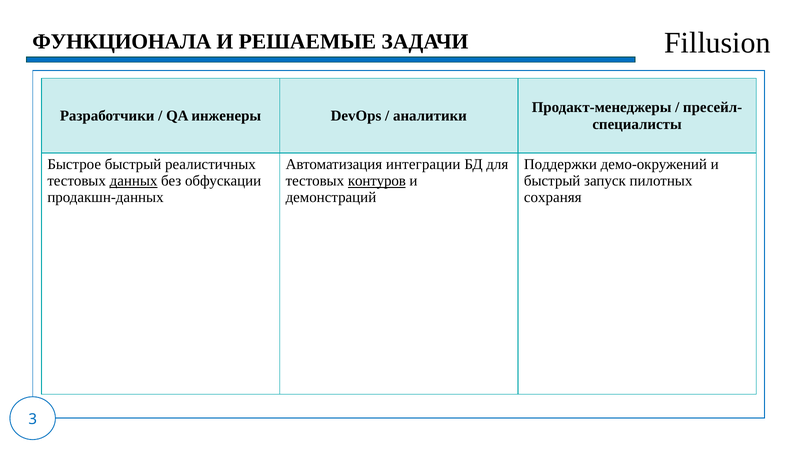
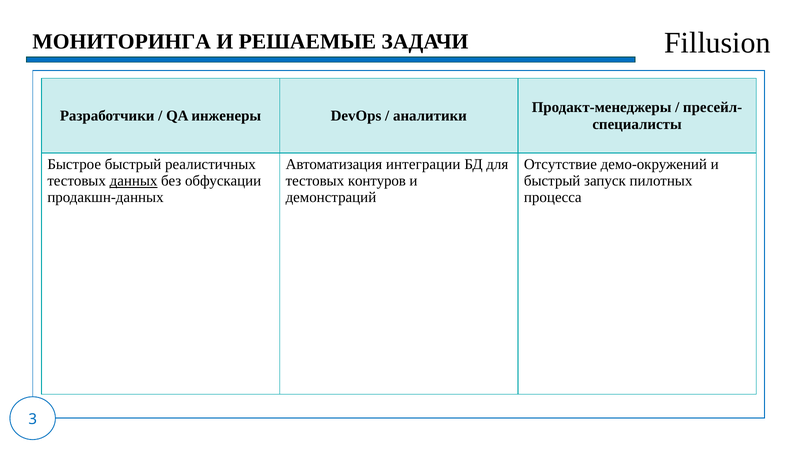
ФУНКЦИОНАЛА: ФУНКЦИОНАЛА -> МОНИТОРИНГА (122, 42)
Поддержки: Поддержки -> Отсутствие (560, 164)
контуров underline: present -> none (377, 181)
сохраняя: сохраняя -> процесса (553, 197)
